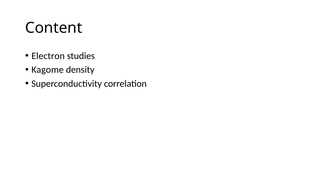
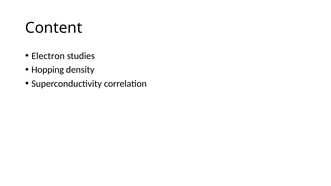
Kagome: Kagome -> Hopping (48, 70)
